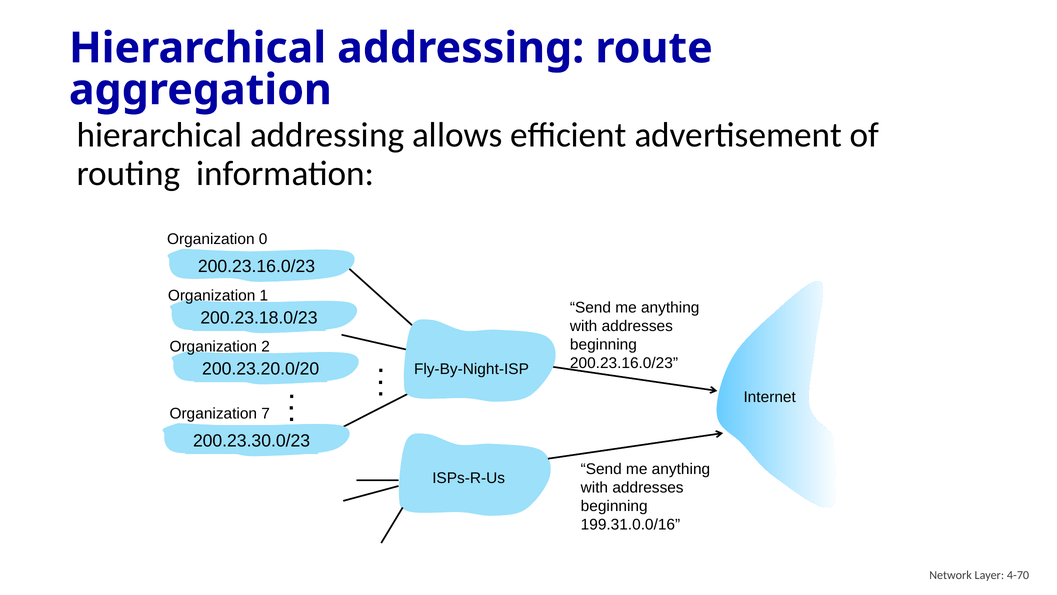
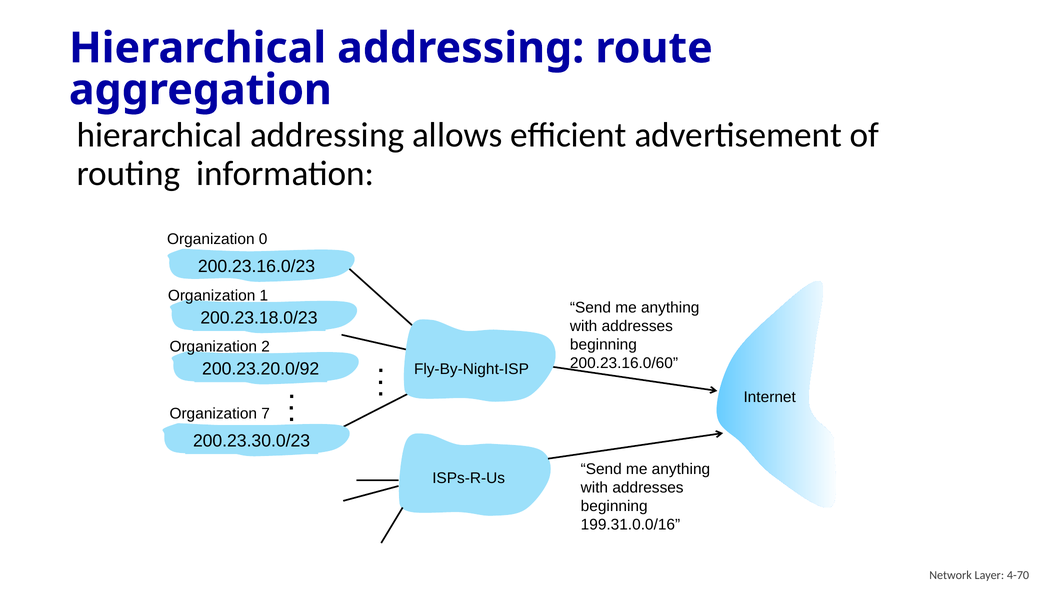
200.23.16.0/23: 200.23.16.0/23 -> 200.23.16.0/60 (624, 363)
200.23.20.0/20: 200.23.20.0/20 -> 200.23.20.0/92 (261, 369)
